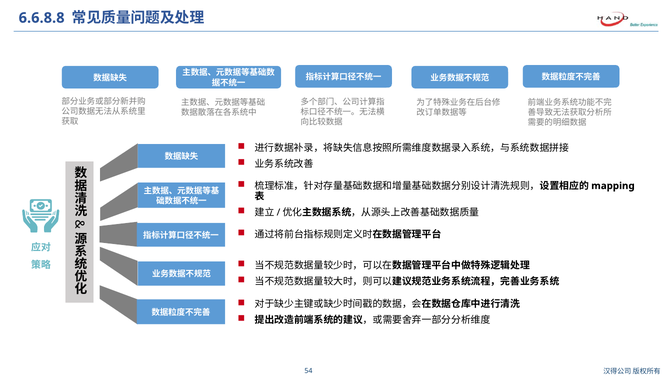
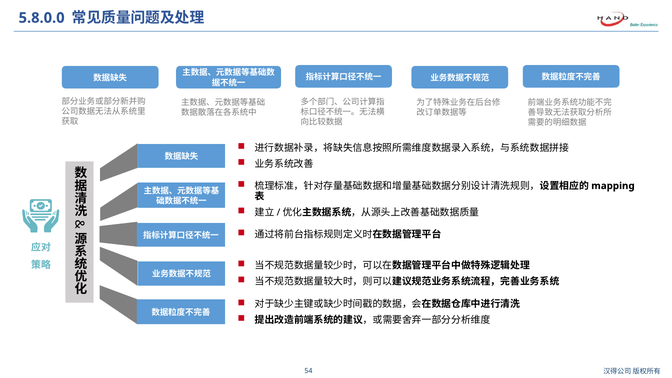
6.6.8.8: 6.6.8.8 -> 5.8.0.0 (42, 18)
